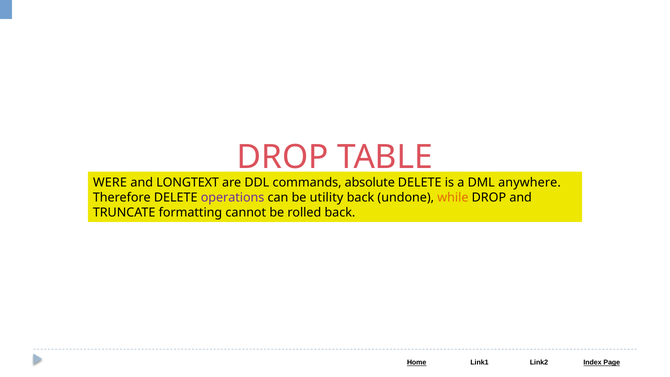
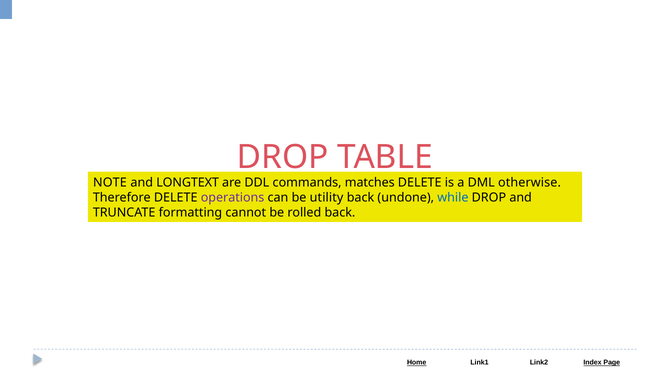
WERE: WERE -> NOTE (110, 183)
absolute: absolute -> matches (370, 183)
anywhere: anywhere -> otherwise (529, 183)
while colour: orange -> blue (453, 198)
